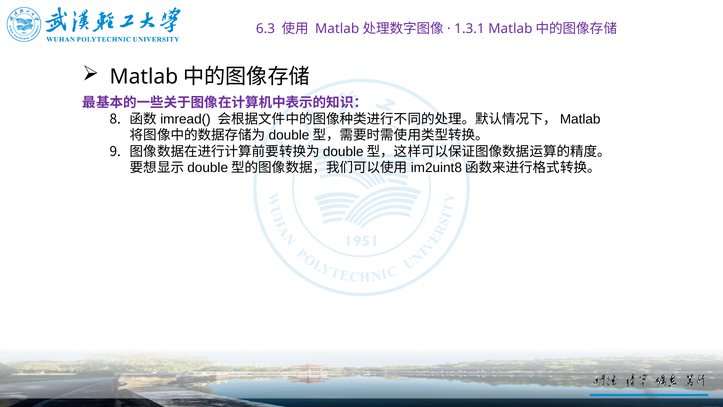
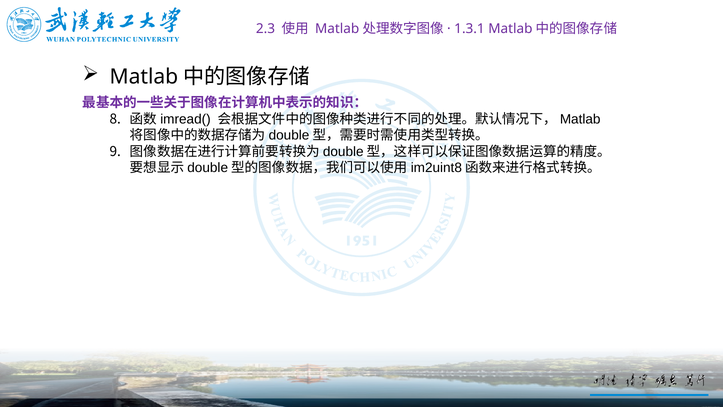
6.3: 6.3 -> 2.3 (265, 29)
